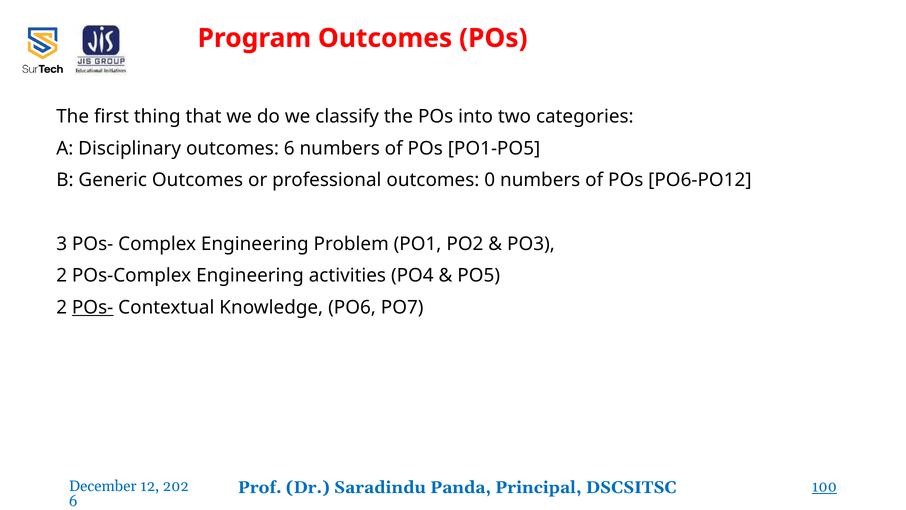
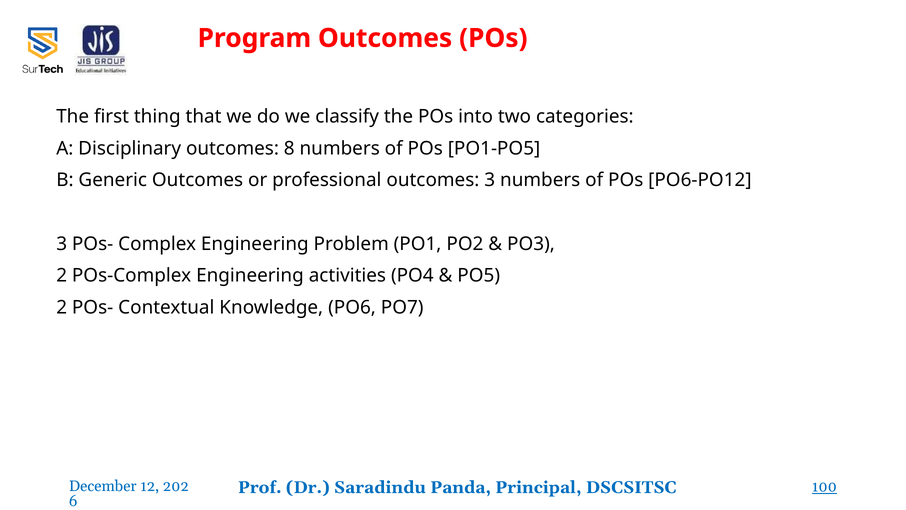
outcomes 6: 6 -> 8 (289, 148)
outcomes 0: 0 -> 3 (490, 180)
POs- underline: present -> none (93, 307)
